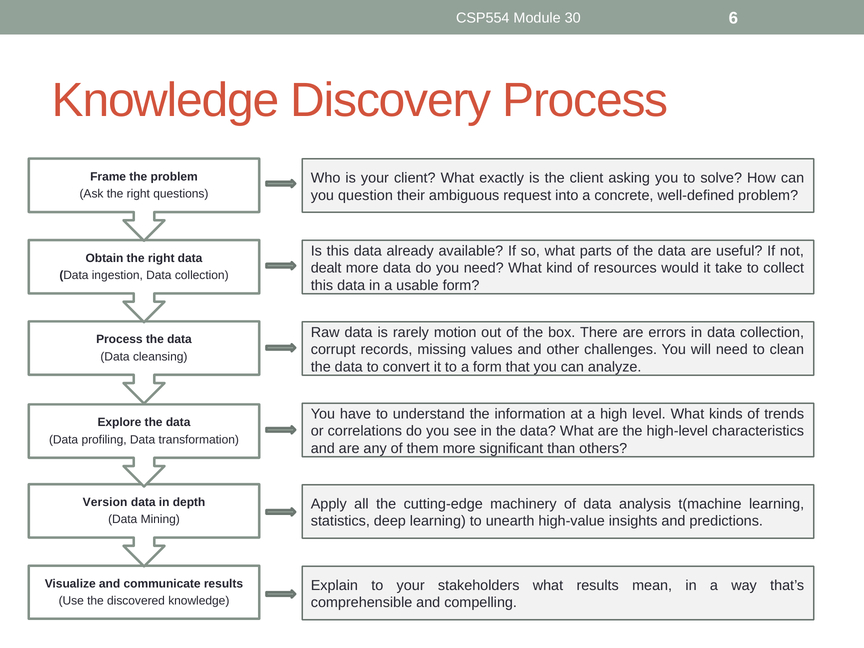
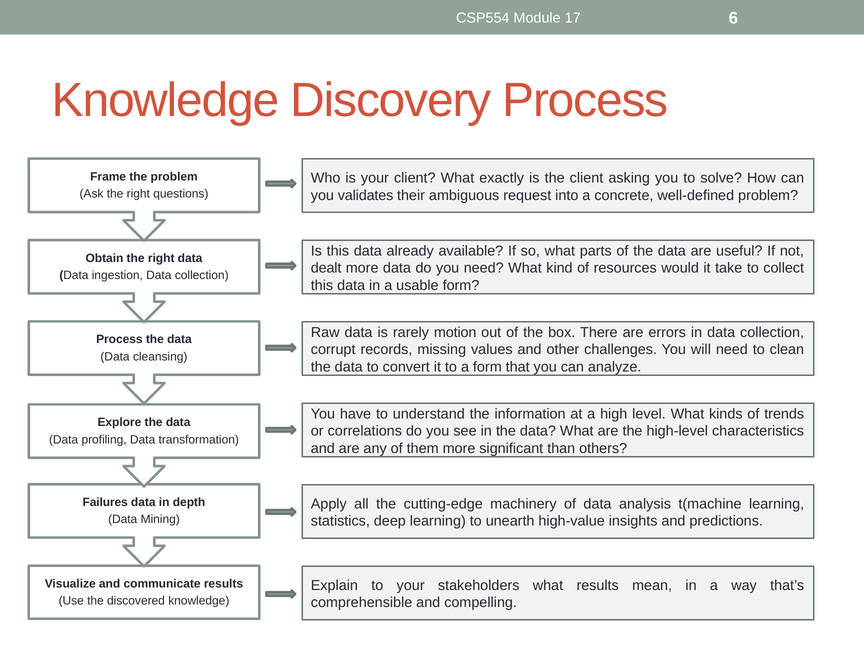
30: 30 -> 17 (573, 18)
question: question -> validates (366, 195)
Version: Version -> Failures (105, 502)
